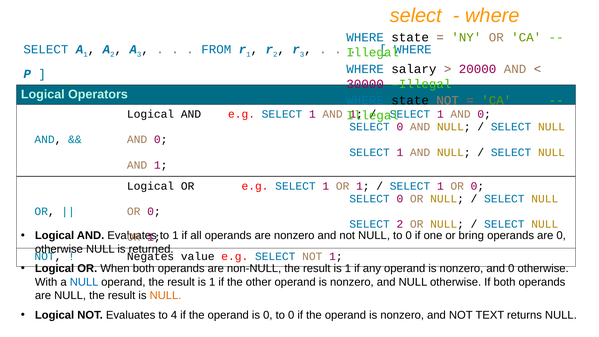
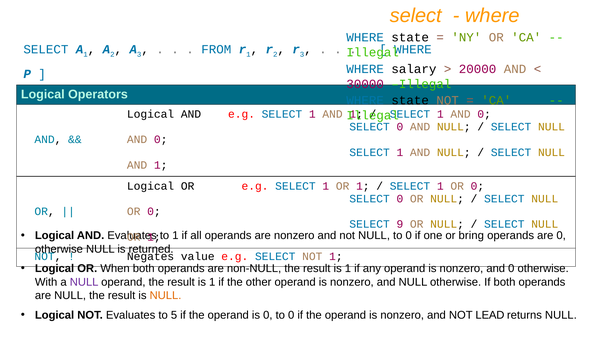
SELECT 2: 2 -> 9 (400, 224)
NULL colour: blue -> purple (84, 282)
4: 4 -> 5 (174, 315)
TEXT: TEXT -> LEAD (490, 315)
